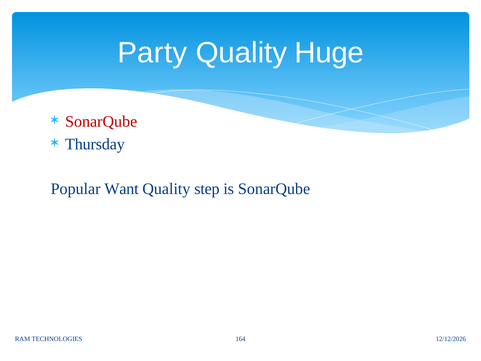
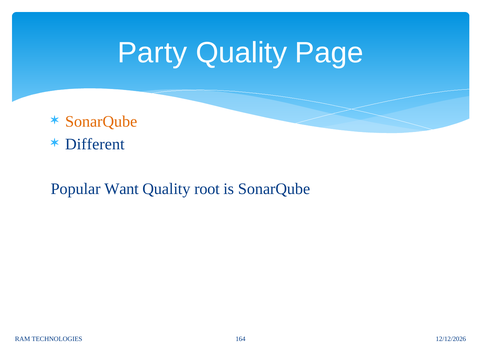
Huge: Huge -> Page (329, 53)
SonarQube colour: red -> orange (101, 122)
Thursday: Thursday -> Different (95, 144)
step: step -> root (207, 189)
